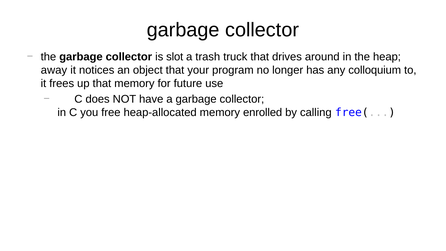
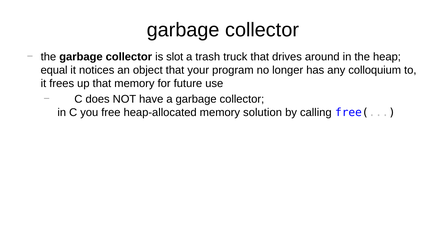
away: away -> equal (54, 70)
enrolled: enrolled -> solution (263, 112)
